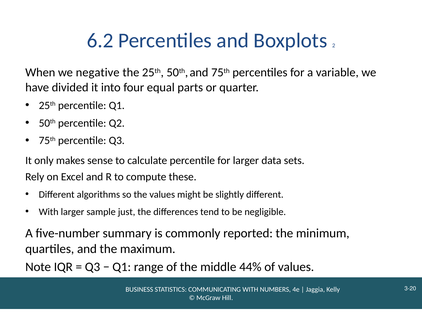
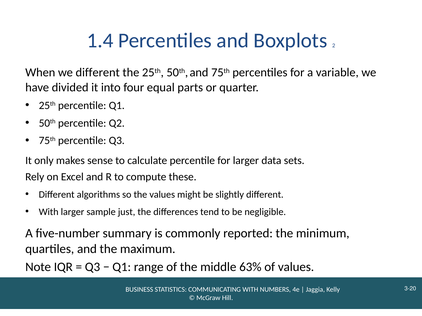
6.2: 6.2 -> 1.4 (100, 41)
we negative: negative -> different (98, 73)
44%: 44% -> 63% (250, 267)
